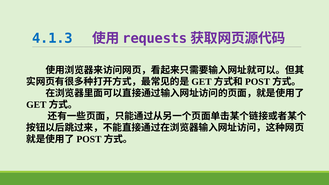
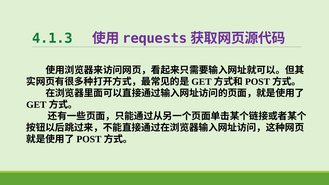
4.1.3 colour: blue -> green (52, 38)
